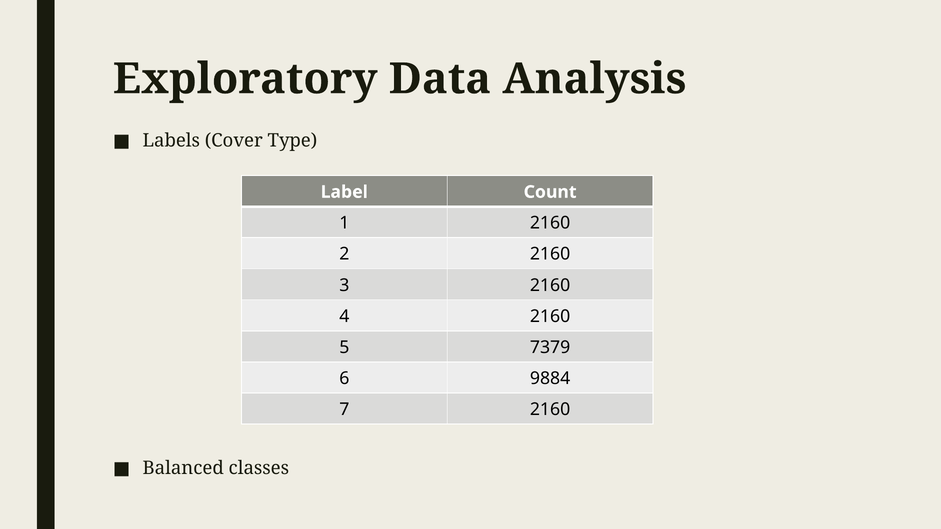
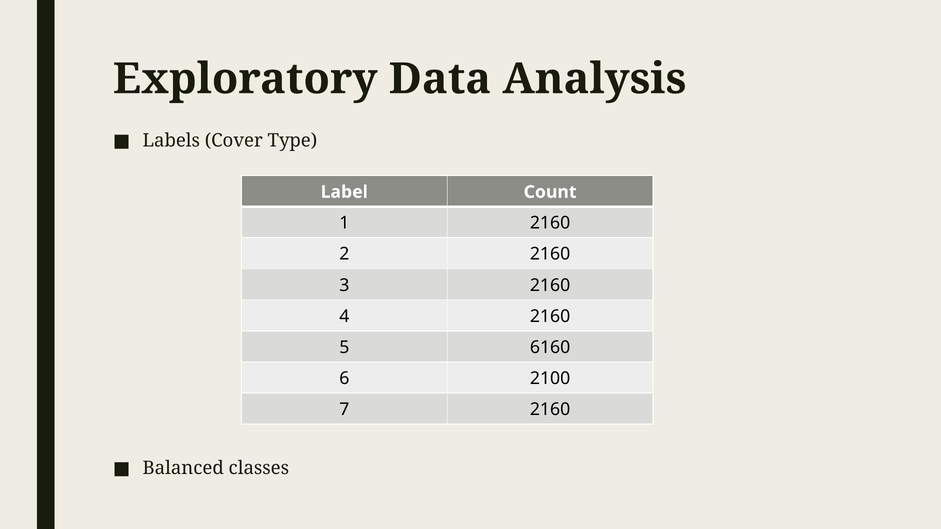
7379: 7379 -> 6160 (550, 348)
9884: 9884 -> 2100 (550, 379)
